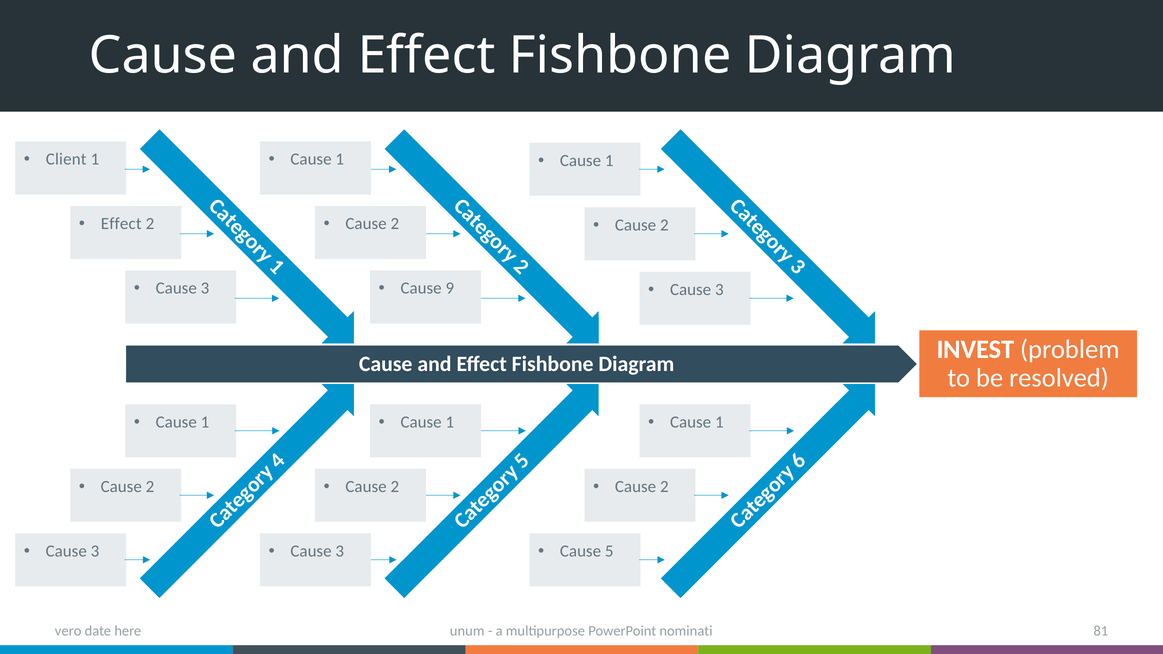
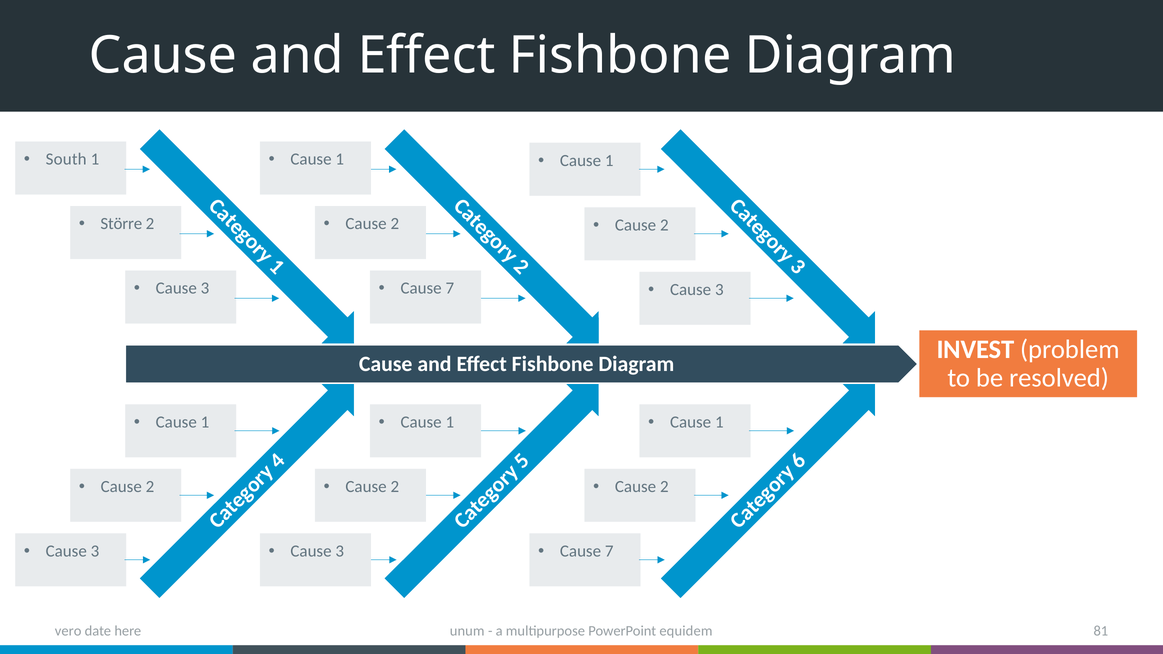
Client: Client -> South (66, 159)
Effect: Effect -> Större (121, 224)
9: 9 -> 7 (450, 288)
5: 5 -> 7 (609, 551)
nominati: nominati -> equidem (686, 631)
